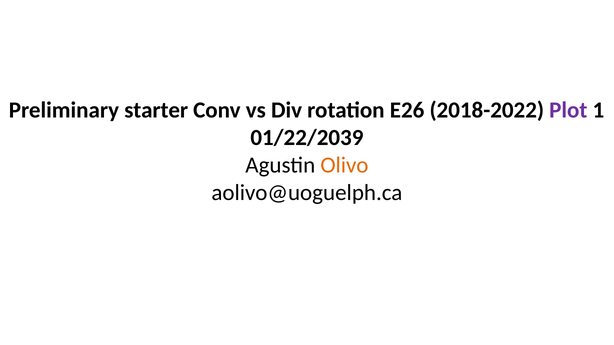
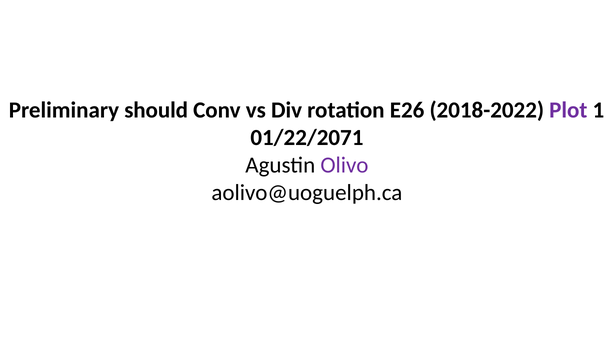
starter: starter -> should (156, 110)
01/22/2039: 01/22/2039 -> 01/22/2071 (307, 138)
Olivo colour: orange -> purple (344, 165)
